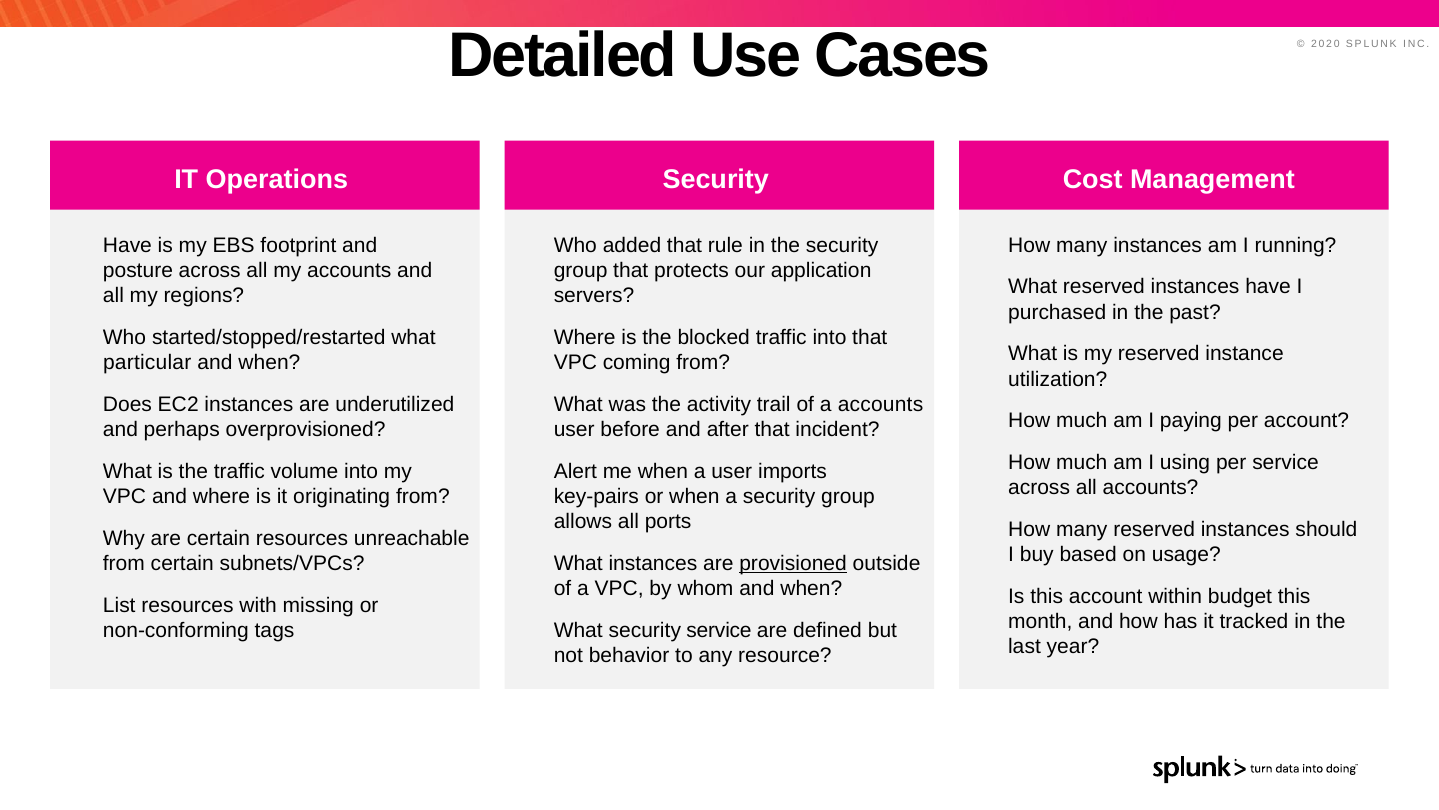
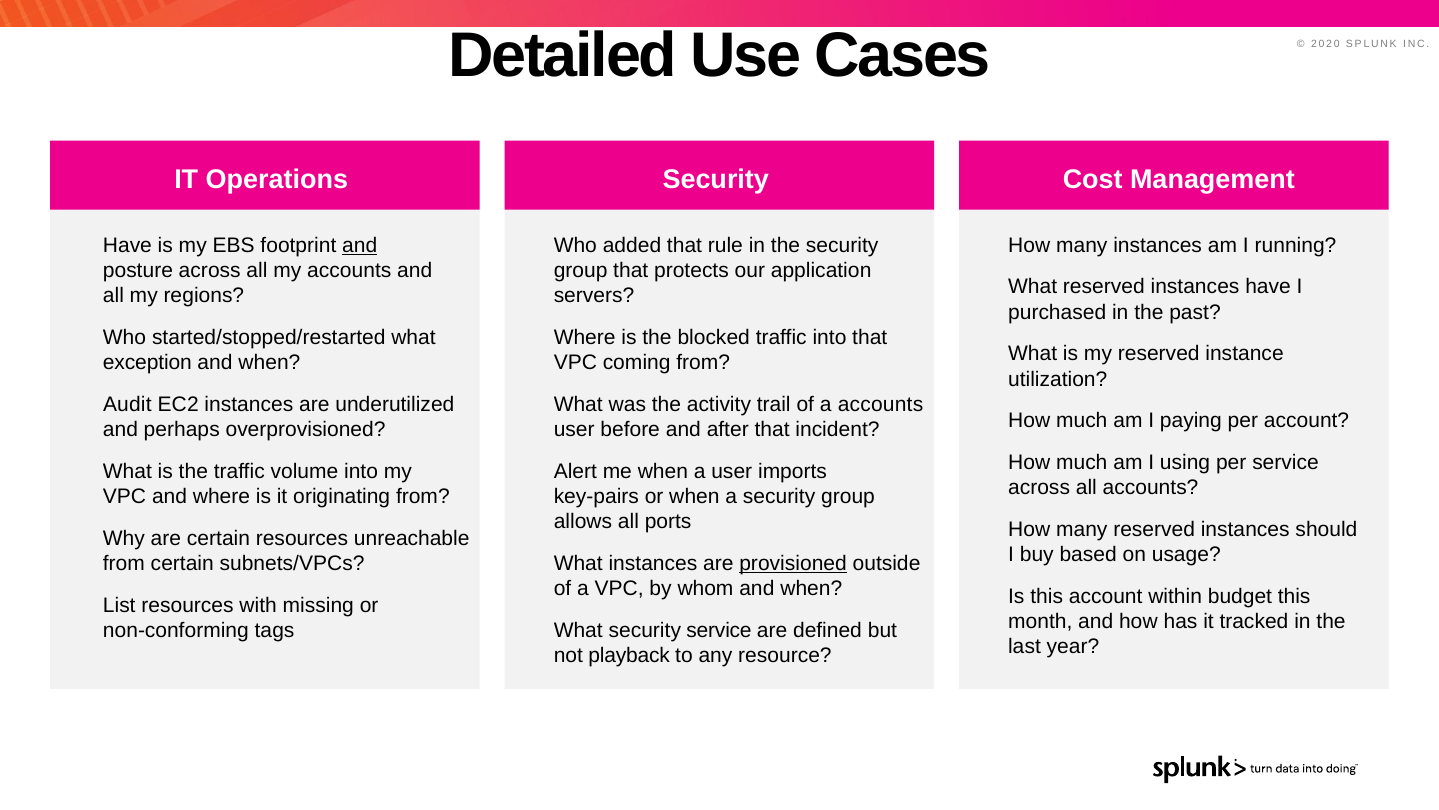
and underline: none -> present (360, 245)
particular: particular -> exception (147, 362)
Does: Does -> Audit (127, 404)
behavior: behavior -> playback (629, 655)
